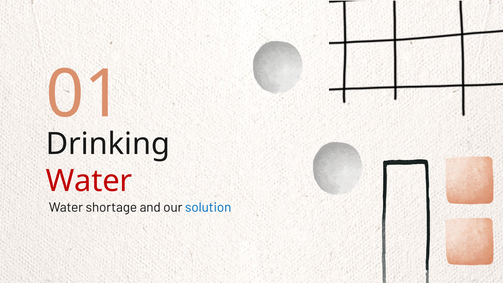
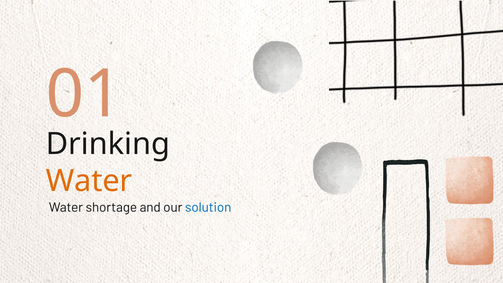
Water colour: red -> orange (89, 181)
